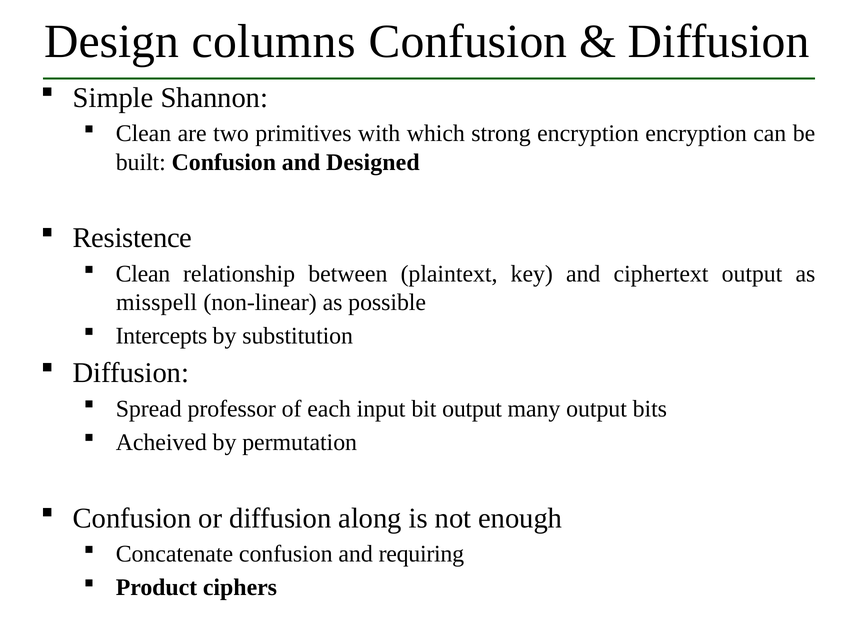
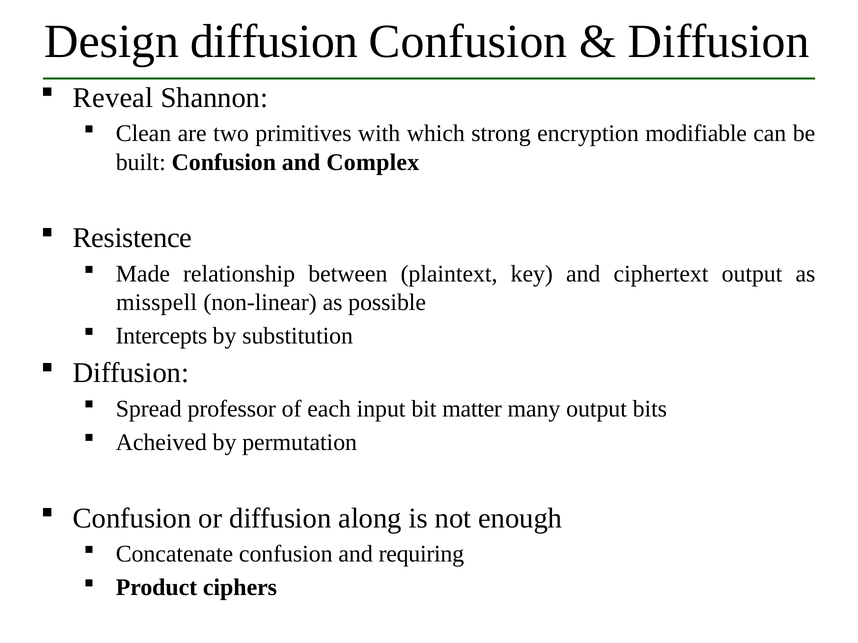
Design columns: columns -> diffusion (274, 42)
Simple: Simple -> Reveal (113, 98)
encryption encryption: encryption -> modifiable (696, 134)
Designed: Designed -> Complex (373, 162)
Clean: Clean -> Made (143, 274)
bit output: output -> matter (472, 409)
